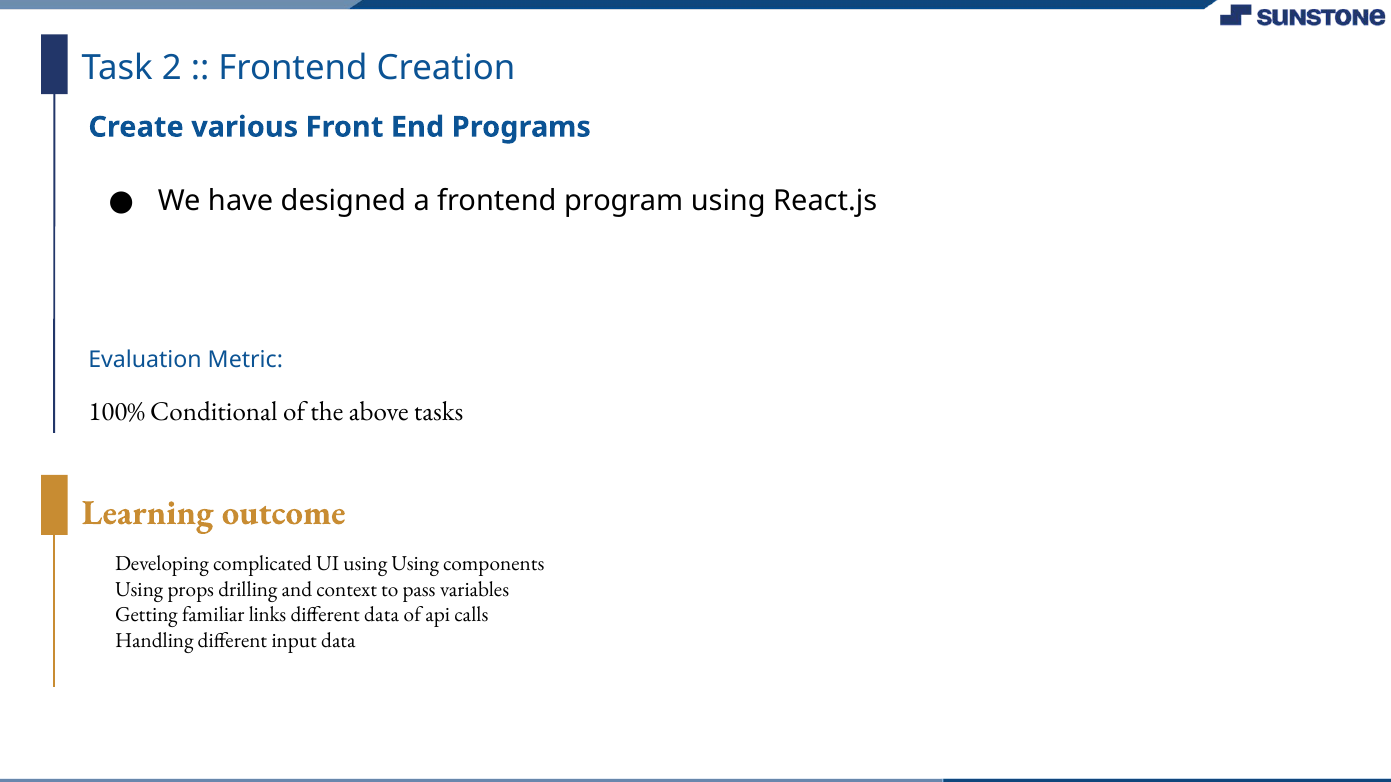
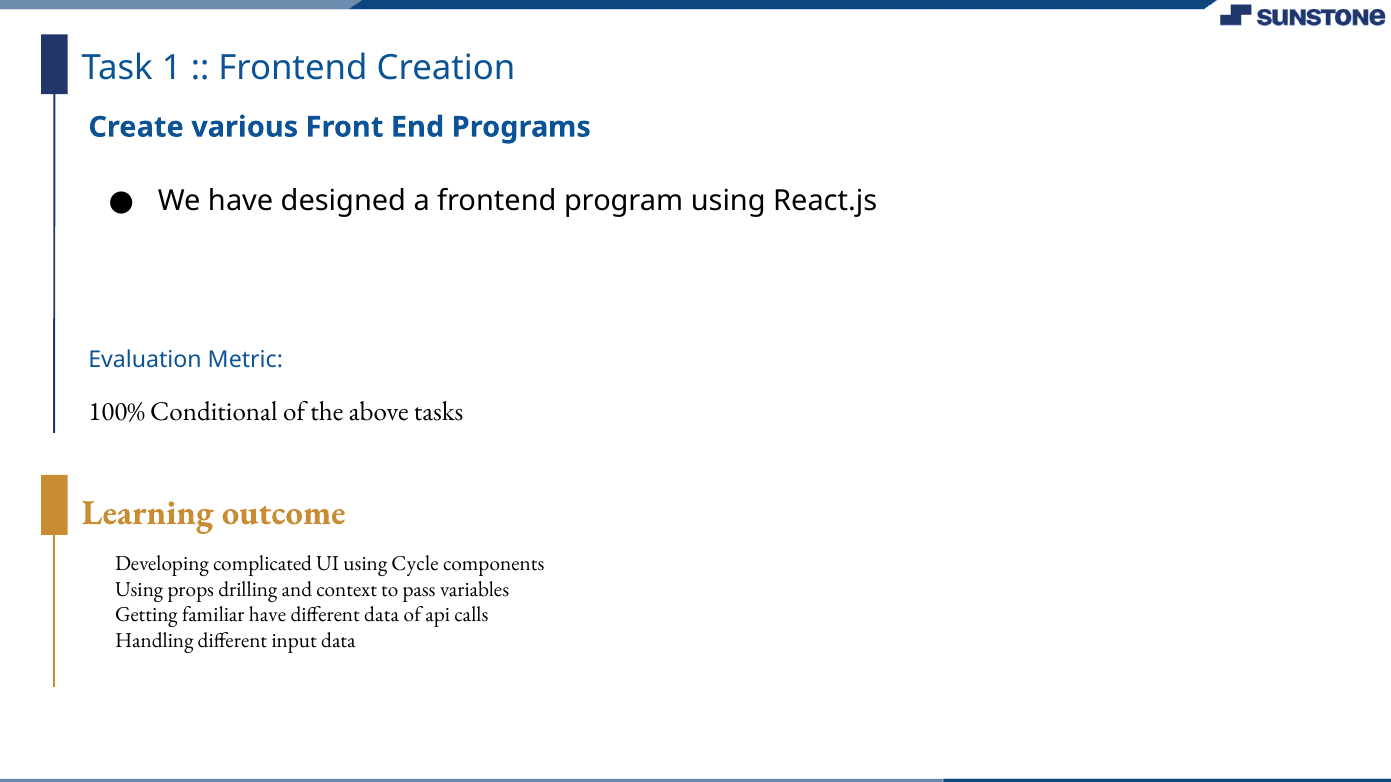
2: 2 -> 1 (172, 68)
using Using: Using -> Cycle (415, 564)
familiar links: links -> have (267, 615)
